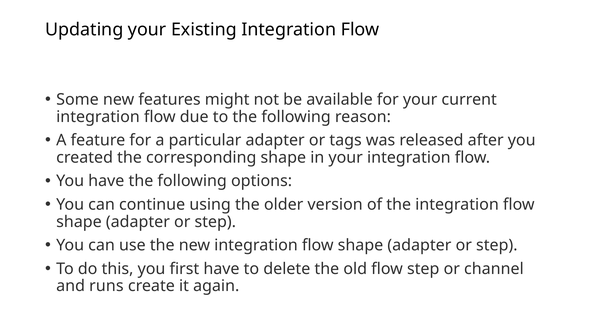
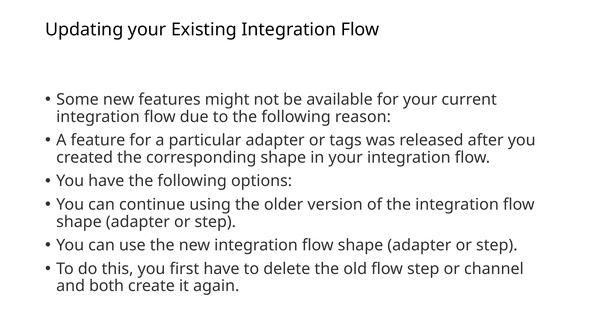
runs: runs -> both (107, 286)
